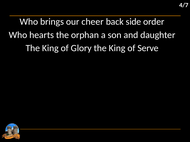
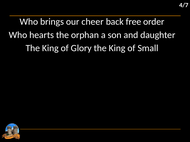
side: side -> free (133, 22)
Serve: Serve -> Small (148, 48)
